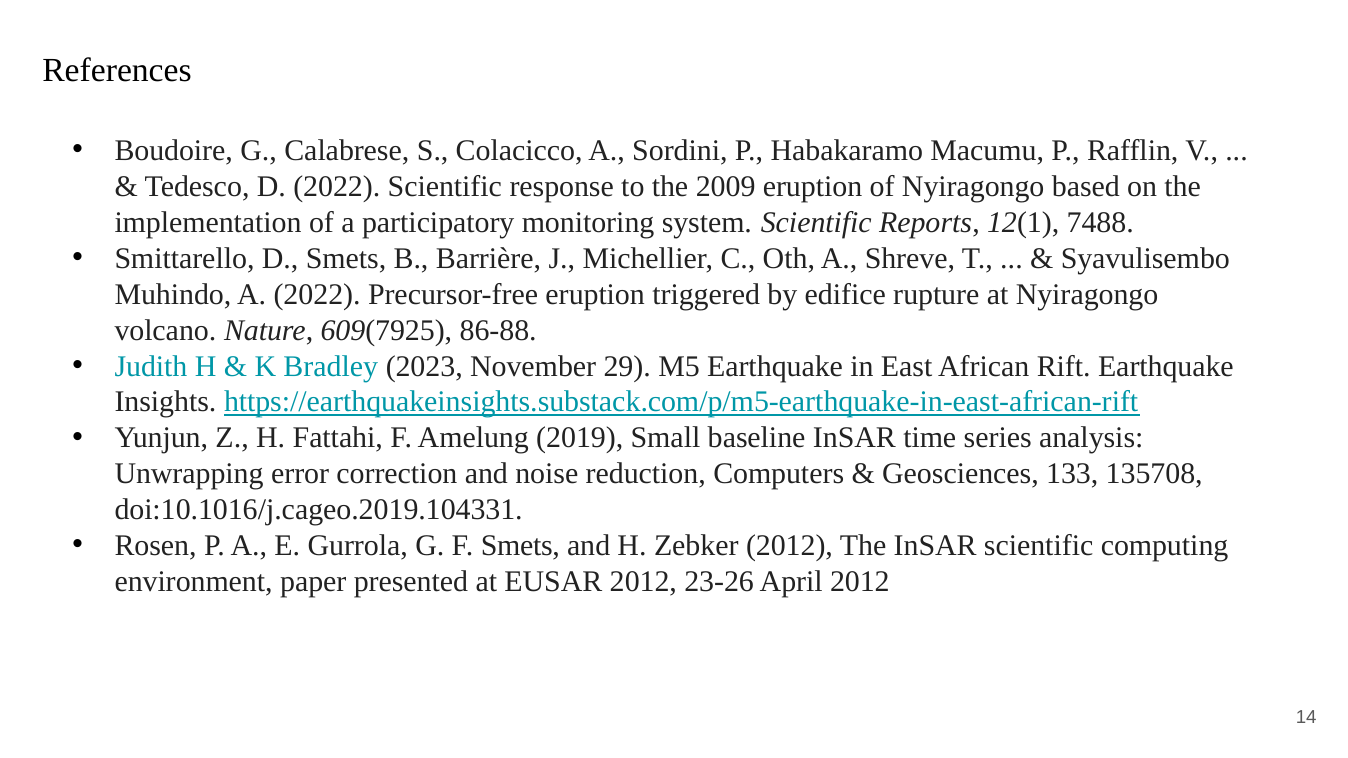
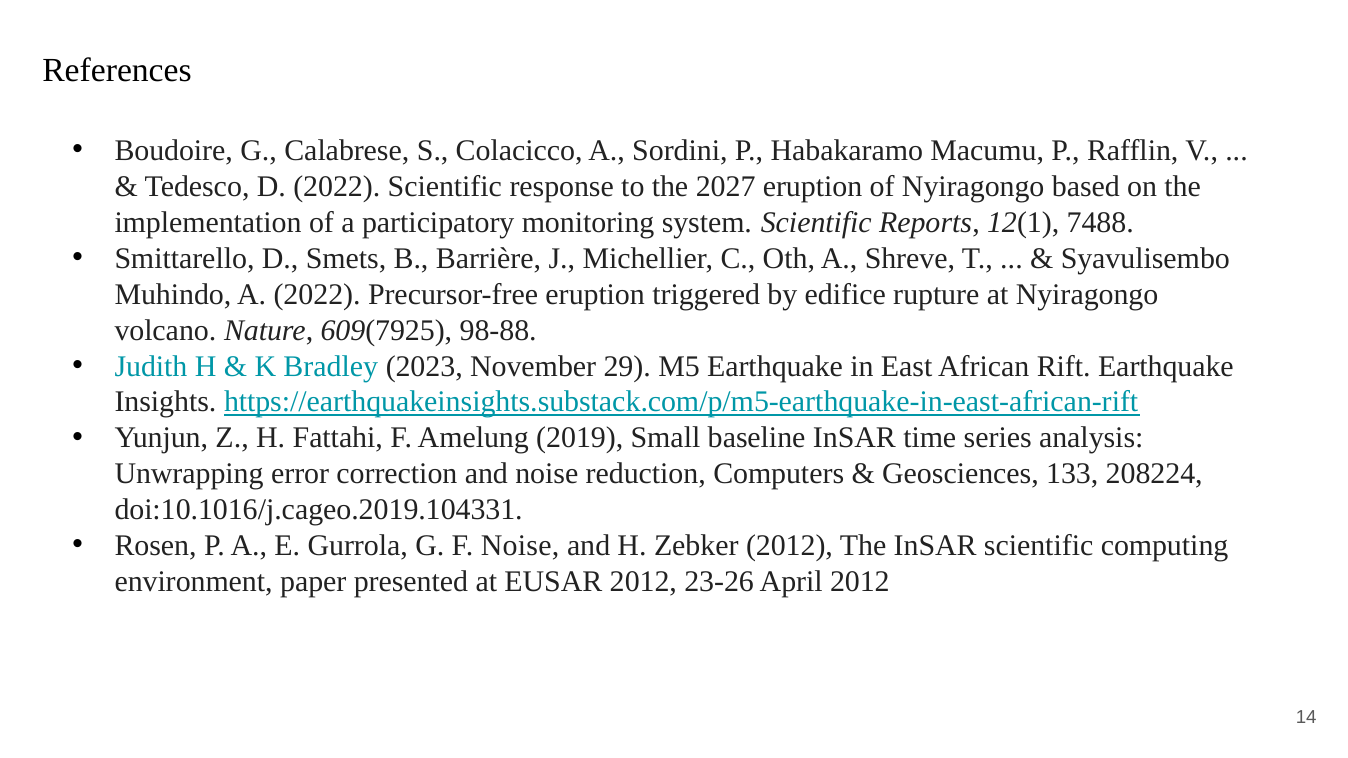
2009: 2009 -> 2027 (726, 187)
86-88: 86-88 -> 98-88 (498, 330)
135708: 135708 -> 208224 (1154, 474)
F Smets: Smets -> Noise (520, 546)
